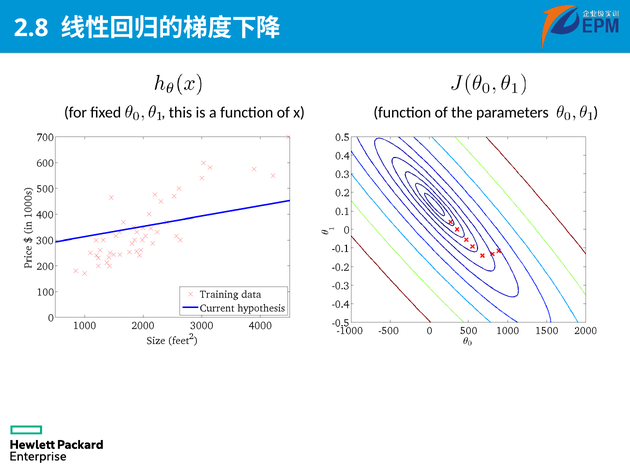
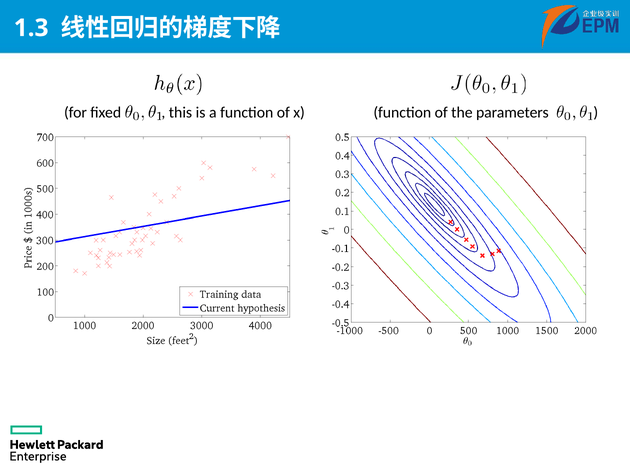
2.8: 2.8 -> 1.3 (31, 28)
